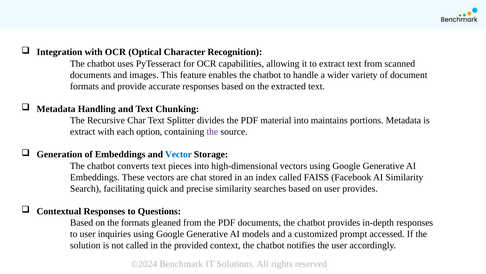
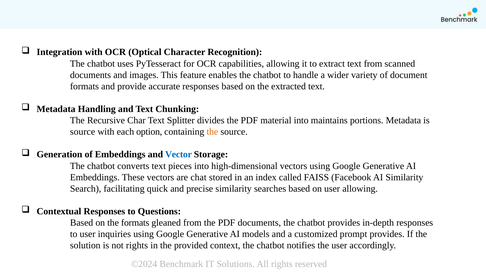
extract: extract -> source (83, 131)
the colour: purple -> orange (212, 131)
user provides: provides -> allowing (360, 188)
prompt accessed: accessed -> provides (387, 234)
not called: called -> rights (137, 245)
